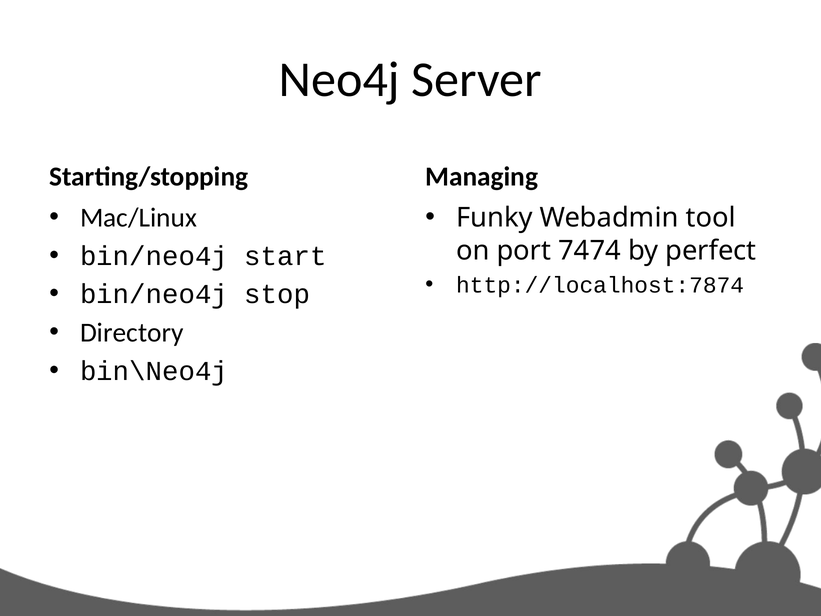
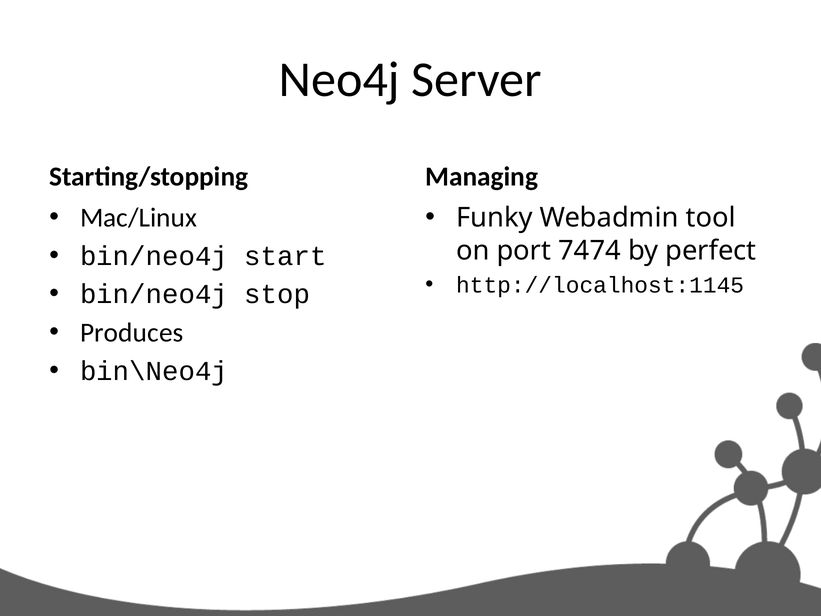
http://localhost:7874: http://localhost:7874 -> http://localhost:1145 (600, 285)
Directory: Directory -> Produces (132, 333)
